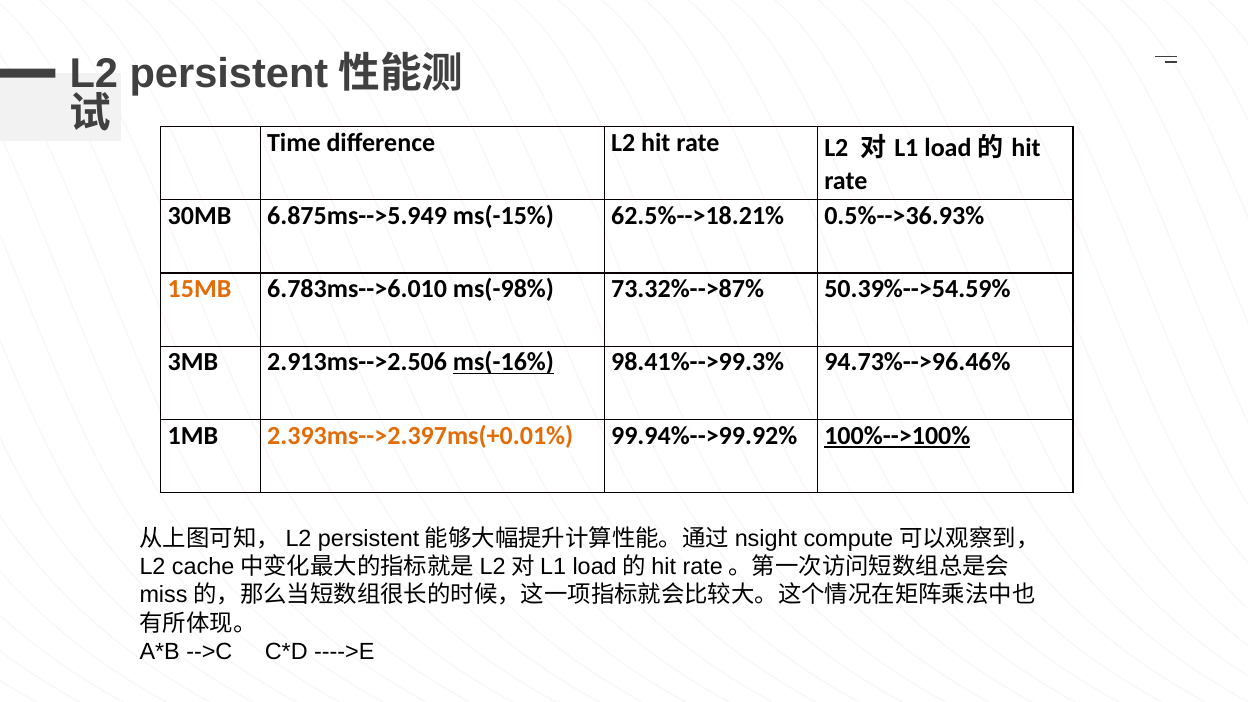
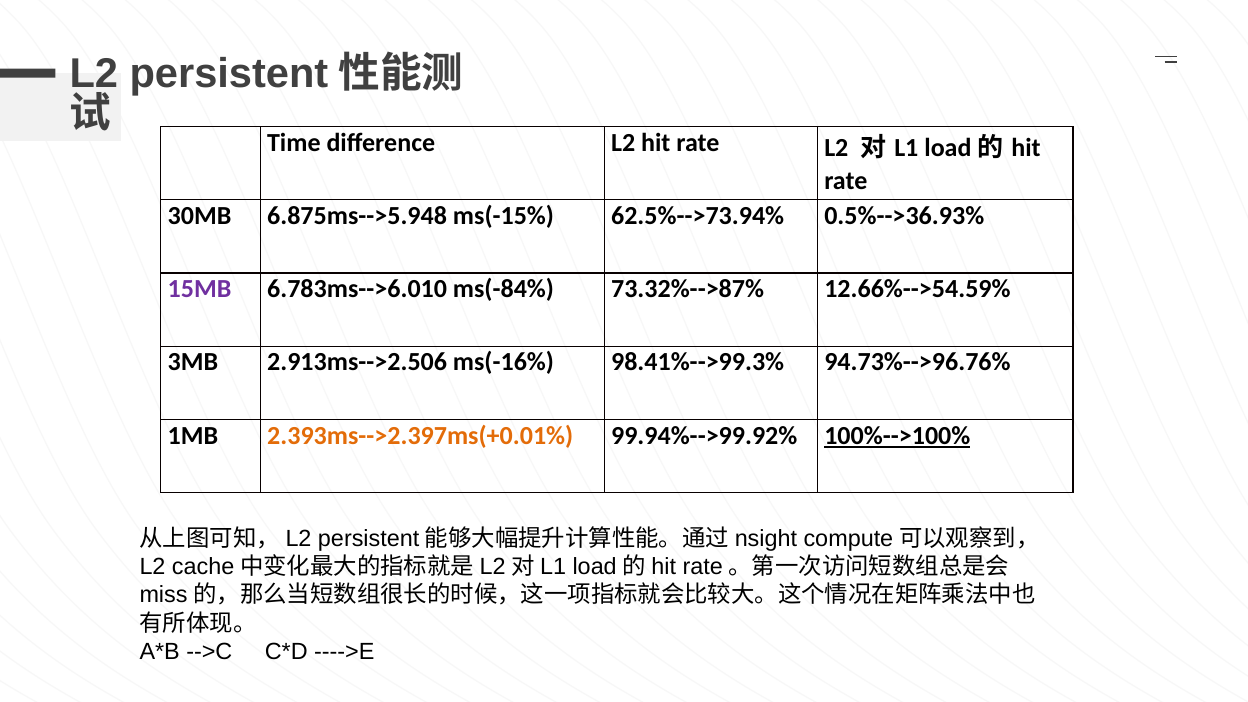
6.875ms-->5.949: 6.875ms-->5.949 -> 6.875ms-->5.948 (357, 216)
62.5%-->18.21%: 62.5%-->18.21% -> 62.5%-->73.94% (698, 216)
15MB colour: orange -> purple (200, 289)
ms(-98%: ms(-98% -> ms(-84% (503, 289)
50.39%-->54.59%: 50.39%-->54.59% -> 12.66%-->54.59% (917, 289)
ms(-16% underline: present -> none (503, 362)
94.73%-->96.46%: 94.73%-->96.46% -> 94.73%-->96.76% (917, 362)
